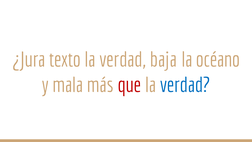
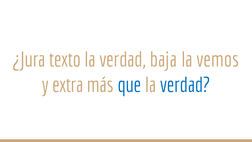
océano: océano -> vemos (218, 60)
mala: mala -> extra (68, 85)
que colour: red -> blue (129, 85)
